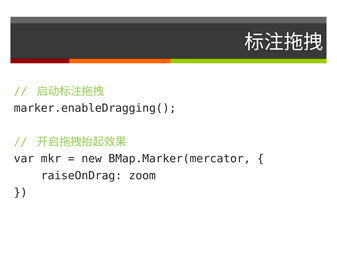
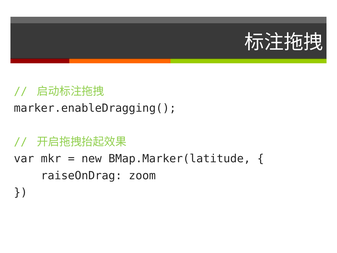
BMap.Marker(mercator: BMap.Marker(mercator -> BMap.Marker(latitude (179, 159)
